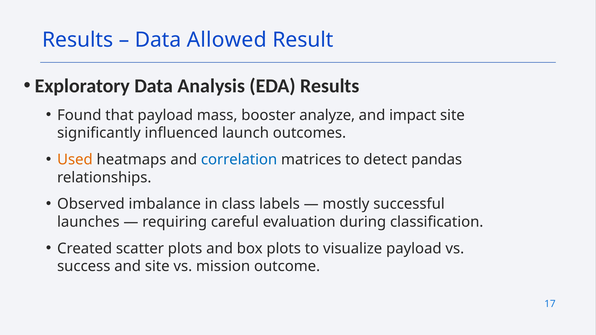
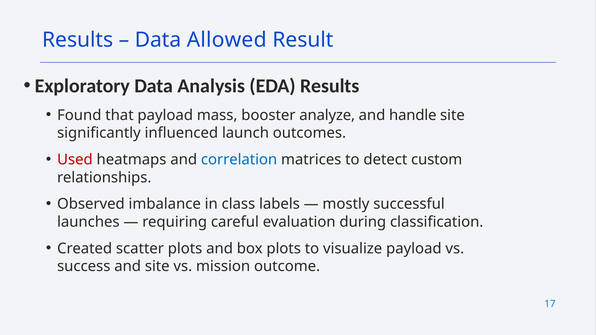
impact: impact -> handle (413, 115)
Used colour: orange -> red (75, 160)
pandas: pandas -> custom (437, 160)
